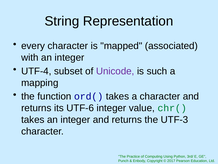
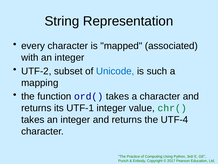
UTF-4: UTF-4 -> UTF-2 (36, 71)
Unicode colour: purple -> blue (115, 71)
UTF-6: UTF-6 -> UTF-1 (80, 108)
UTF-3: UTF-3 -> UTF-4 (174, 119)
